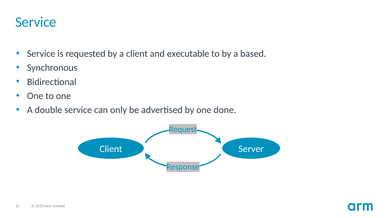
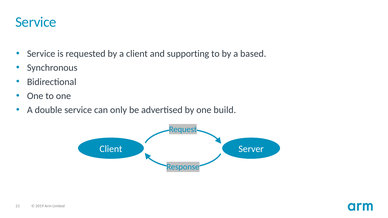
executable: executable -> supporting (188, 54)
done: done -> build (225, 110)
